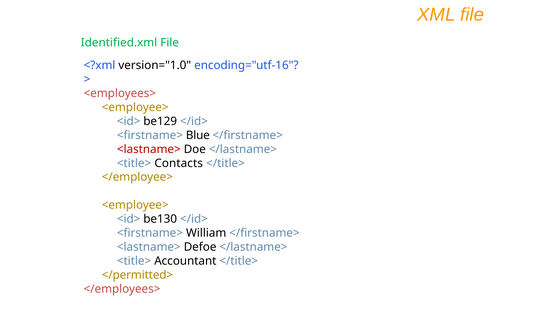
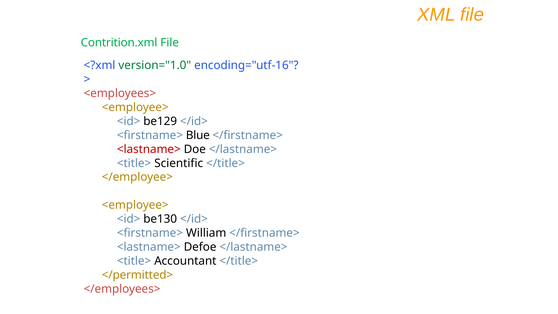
Identified.xml: Identified.xml -> Contrition.xml (119, 43)
version="1.0 colour: black -> green (155, 65)
Contacts: Contacts -> Scientific (179, 163)
